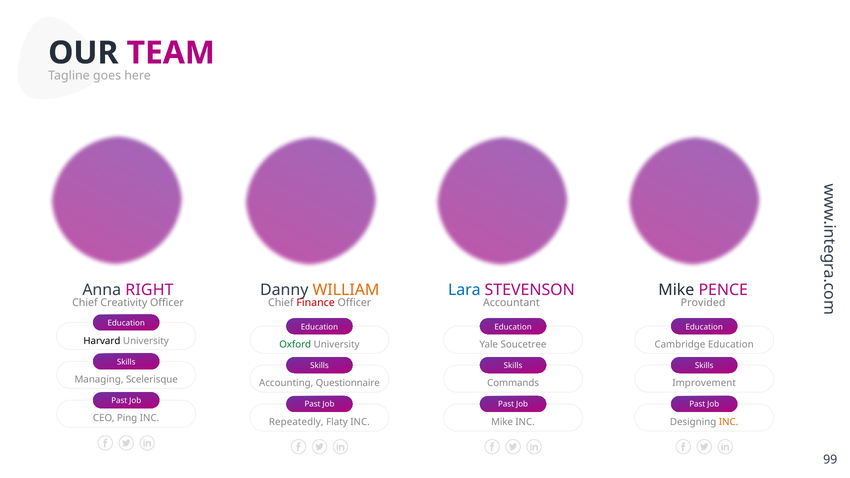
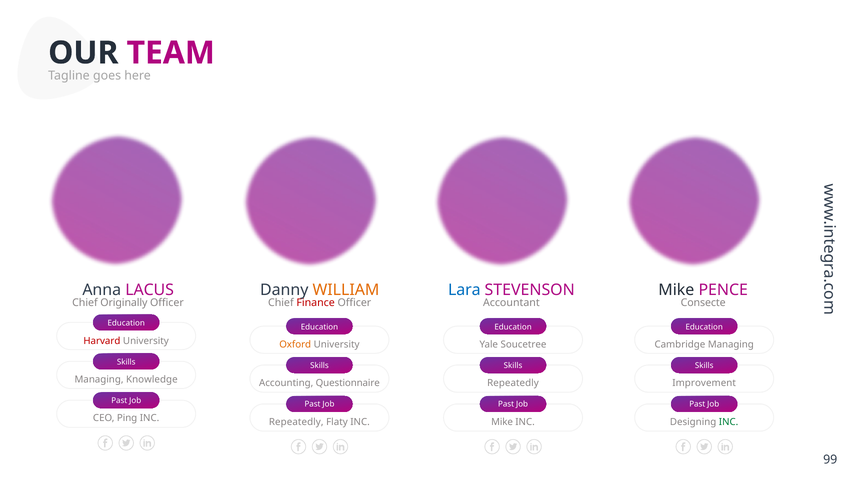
RIGHT: RIGHT -> LACUS (150, 290)
Creativity: Creativity -> Originally (124, 303)
Provided: Provided -> Consecte (703, 303)
Harvard colour: black -> red (102, 341)
Oxford colour: green -> orange (295, 345)
Cambridge Education: Education -> Managing (731, 345)
Scelerisque: Scelerisque -> Knowledge (152, 380)
Commands: Commands -> Repeatedly (513, 383)
INC colour: orange -> green (729, 422)
